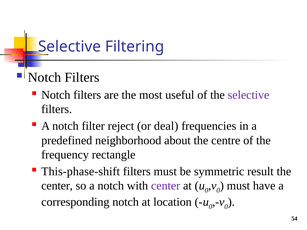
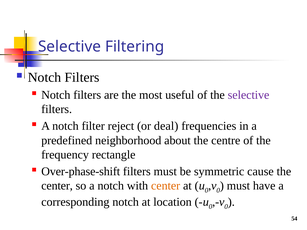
This-phase-shift: This-phase-shift -> Over-phase-shift (81, 172)
result: result -> cause (260, 172)
center colour: purple -> orange (166, 186)
